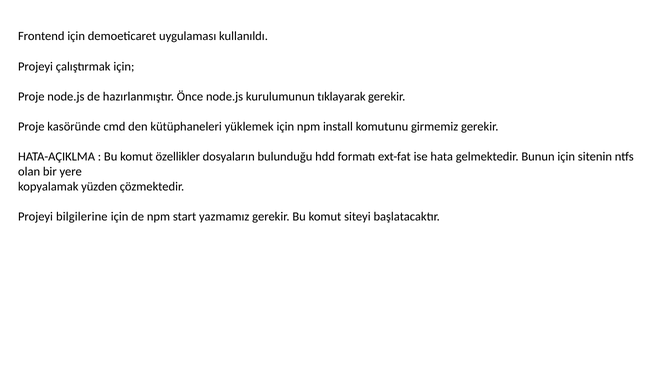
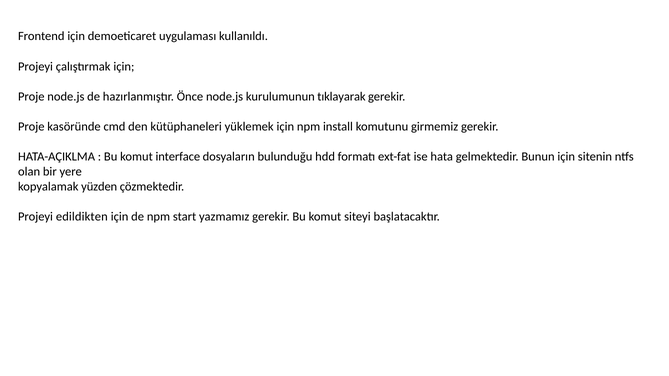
özellikler: özellikler -> interface (178, 157)
bilgilerine: bilgilerine -> edildikten (82, 217)
